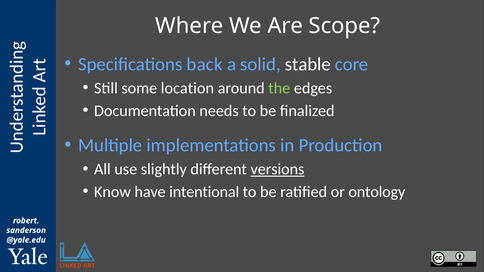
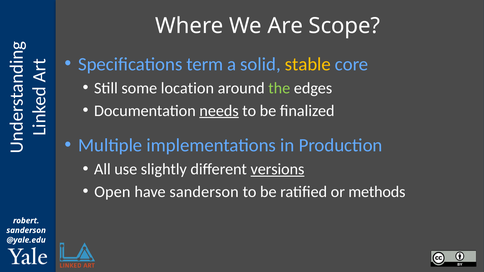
back: back -> term (205, 64)
stable colour: white -> yellow (308, 64)
needs underline: none -> present (219, 111)
Know: Know -> Open (112, 192)
have intentional: intentional -> sanderson (204, 192)
ontology: ontology -> methods (377, 192)
